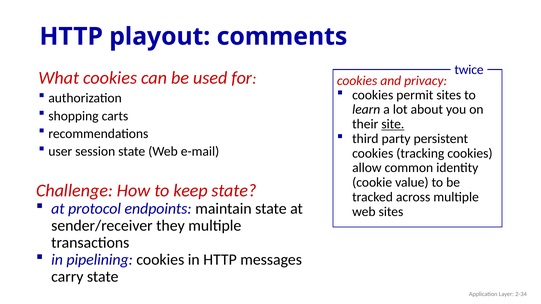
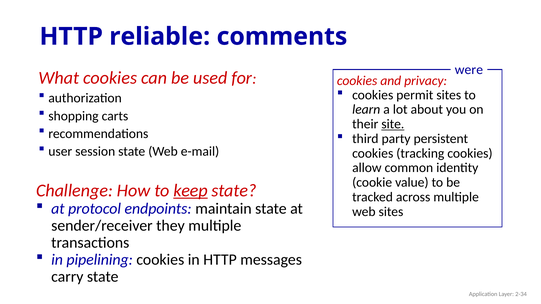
playout: playout -> reliable (160, 37)
twice: twice -> were (469, 70)
keep underline: none -> present (191, 191)
